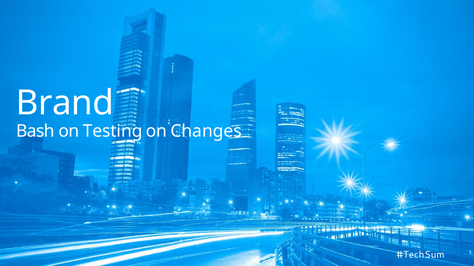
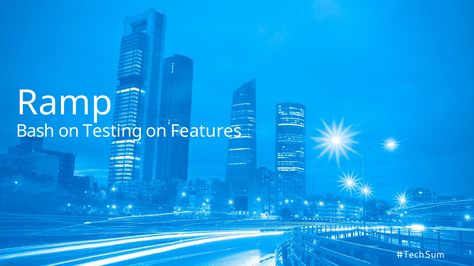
Brand: Brand -> Ramp (65, 103)
Changes: Changes -> Features (206, 131)
